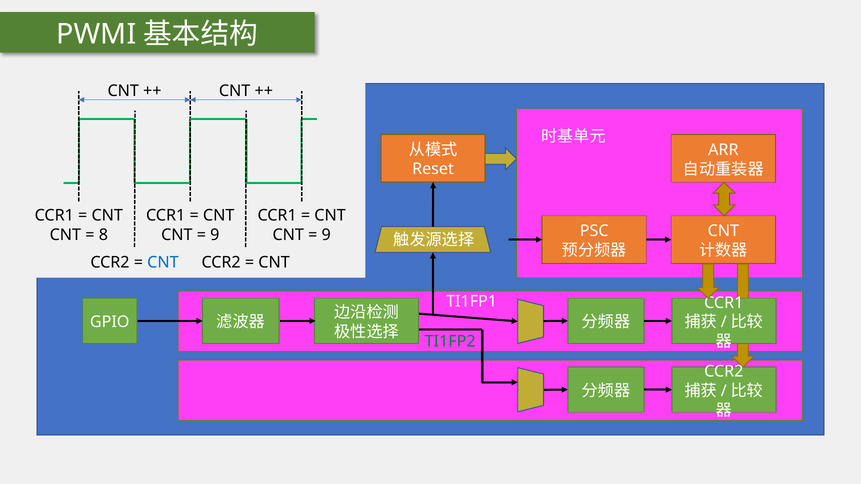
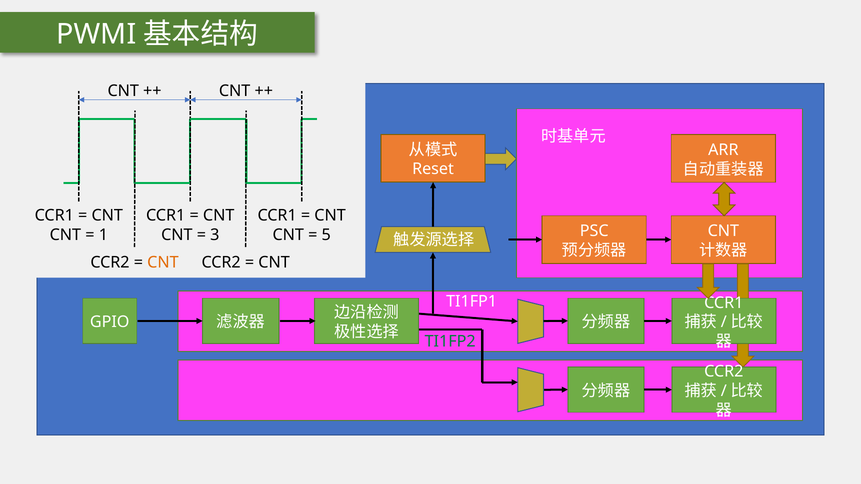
8: 8 -> 1 (103, 235)
9: 9 -> 3 (215, 235)
9: 9 -> 5 (326, 235)
CNT colour: blue -> orange (163, 263)
